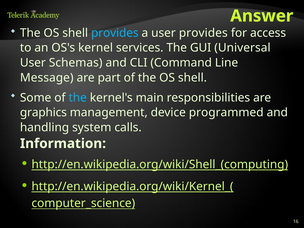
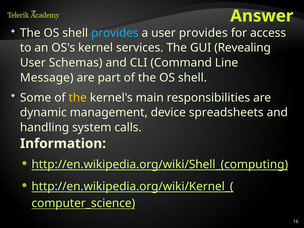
Universal: Universal -> Revealing (243, 48)
the colour: light blue -> yellow (78, 98)
graphics: graphics -> dynamic (43, 113)
programmed: programmed -> spreadsheets (226, 113)
